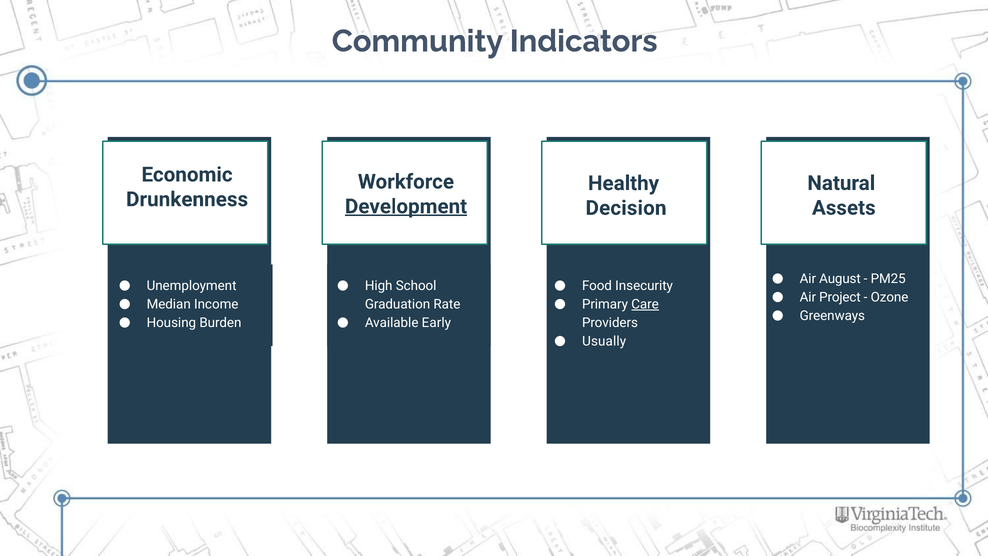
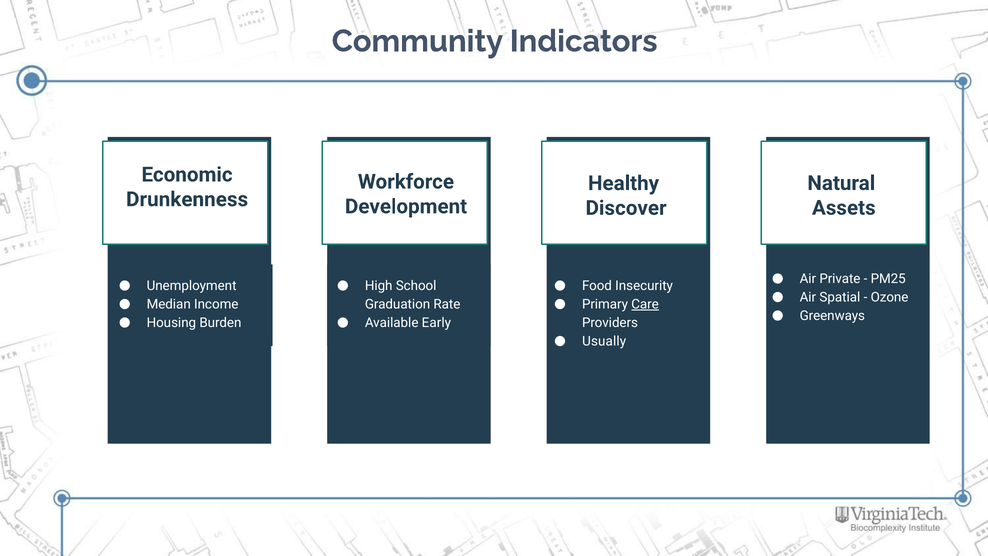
Development underline: present -> none (406, 206)
Decision: Decision -> Discover (626, 208)
August: August -> Private (840, 279)
Project: Project -> Spatial (840, 297)
